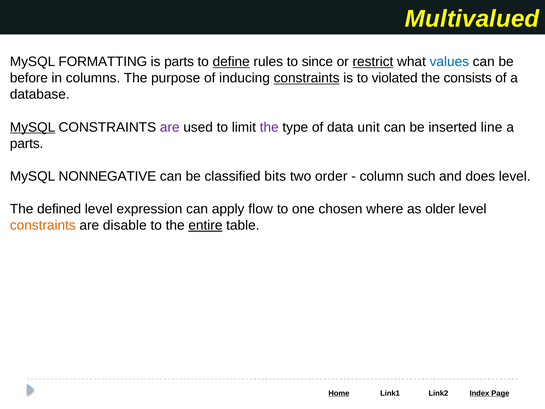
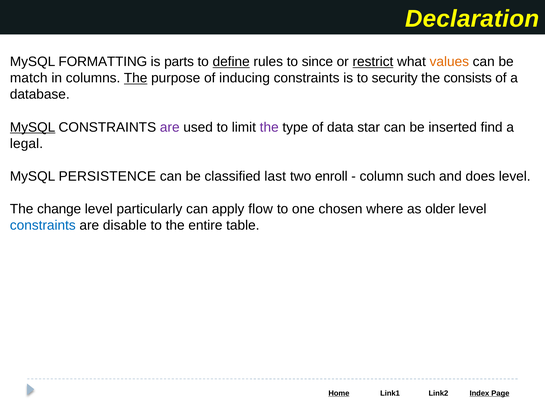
Multivalued: Multivalued -> Declaration (472, 19)
values colour: blue -> orange (449, 62)
before: before -> match (29, 78)
The underline: none -> present (136, 78)
constraints underline: present -> none (307, 78)
violated: violated -> security (395, 78)
unit: unit -> star (369, 127)
line: line -> find (492, 127)
parts: parts -> legal (26, 143)
NONNEGATIVE: NONNEGATIVE -> PERSISTENCE (107, 176)
bits: bits -> last (275, 176)
order: order -> enroll (331, 176)
defined: defined -> change (59, 209)
expression: expression -> particularly (149, 209)
constraints colour: orange -> blue (43, 225)
entire underline: present -> none (205, 225)
